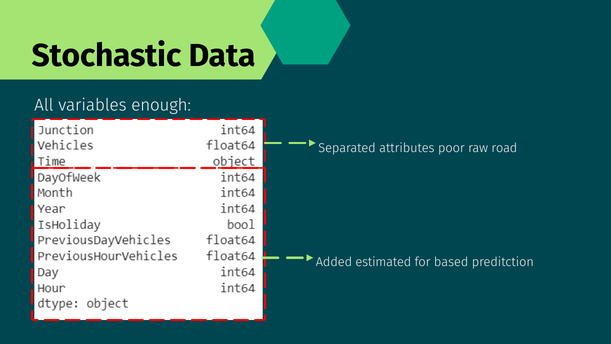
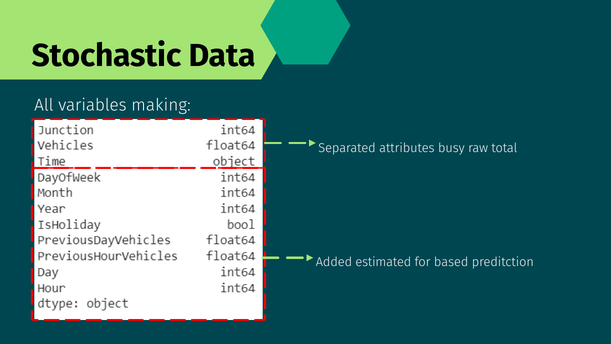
enough: enough -> making (161, 105)
poor: poor -> busy (451, 148)
road: road -> total (504, 148)
